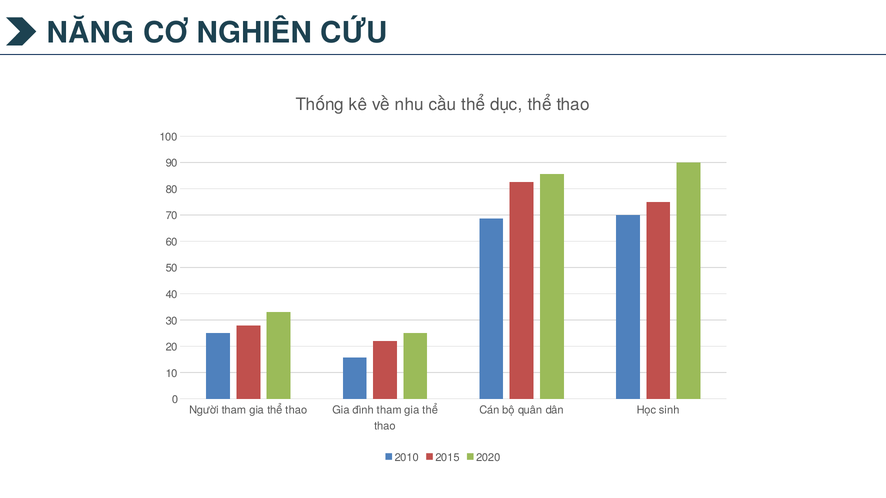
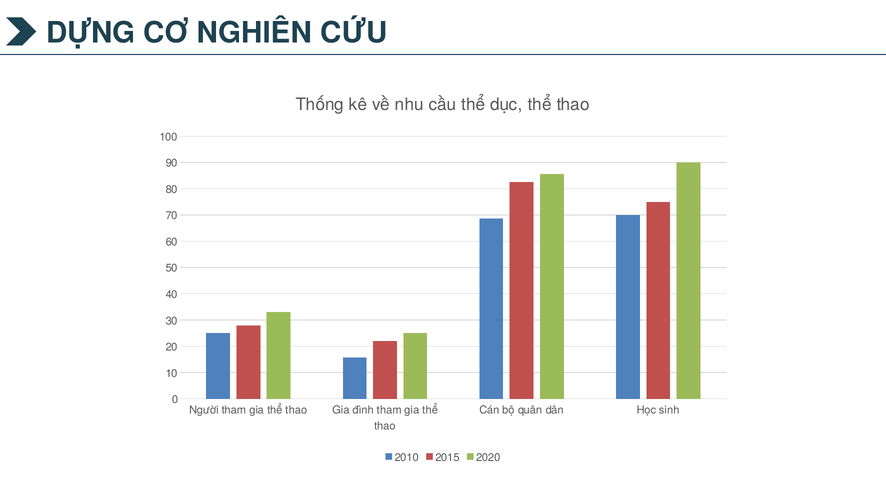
NĂNG: NĂNG -> DỰNG (91, 33)
